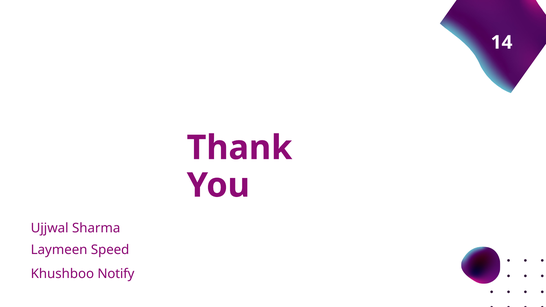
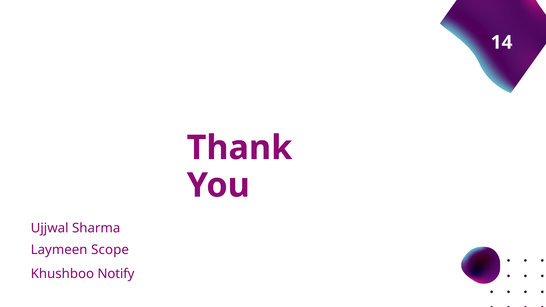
Speed: Speed -> Scope (110, 250)
